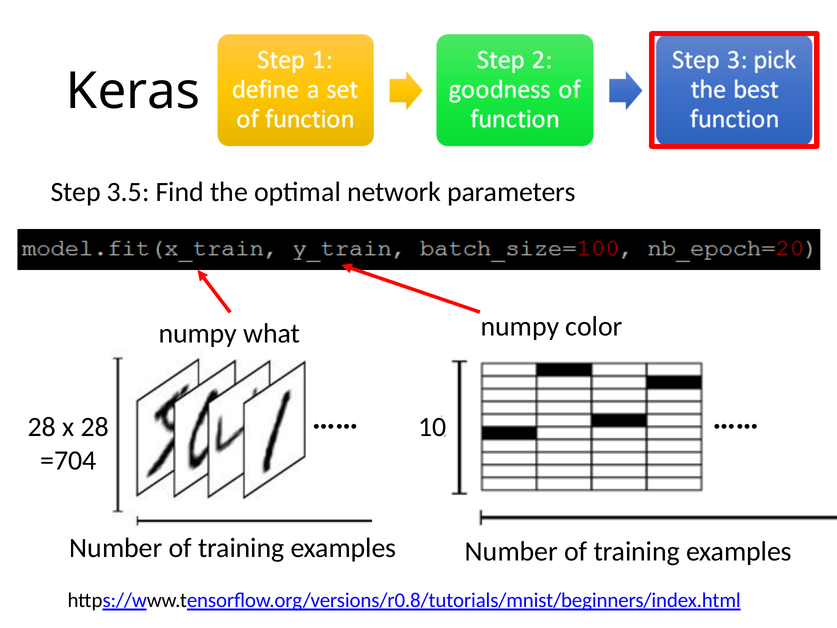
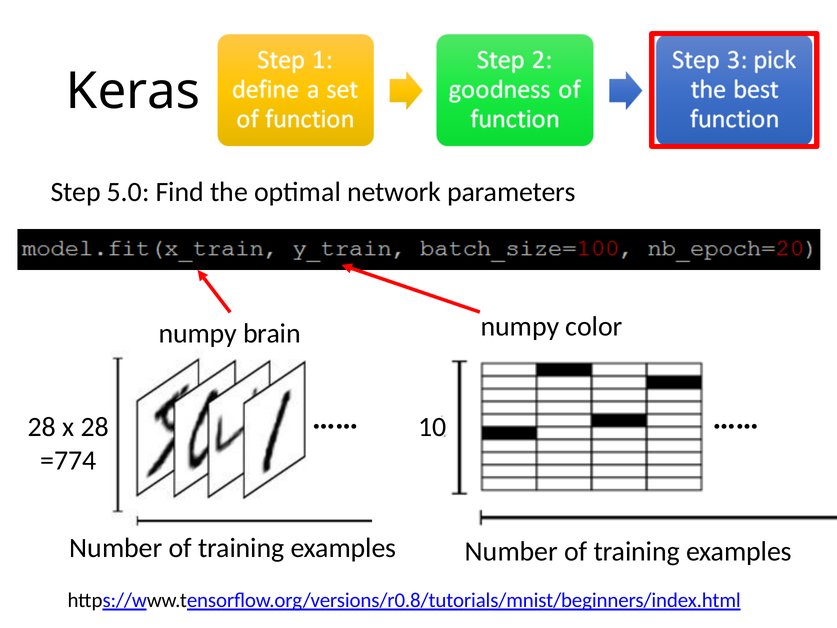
3.5: 3.5 -> 5.0 (128, 192)
what: what -> brain (272, 333)
=704: =704 -> =774 (68, 460)
